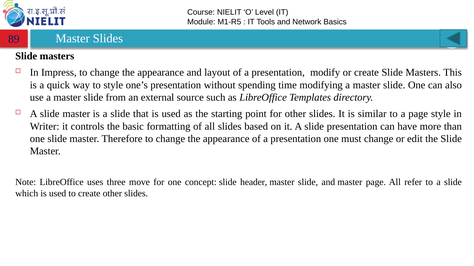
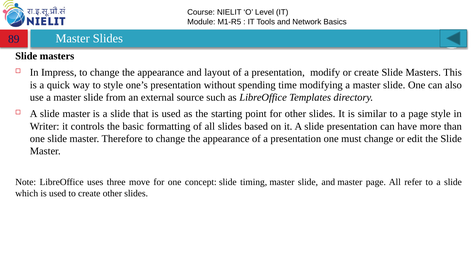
header: header -> timing (254, 183)
